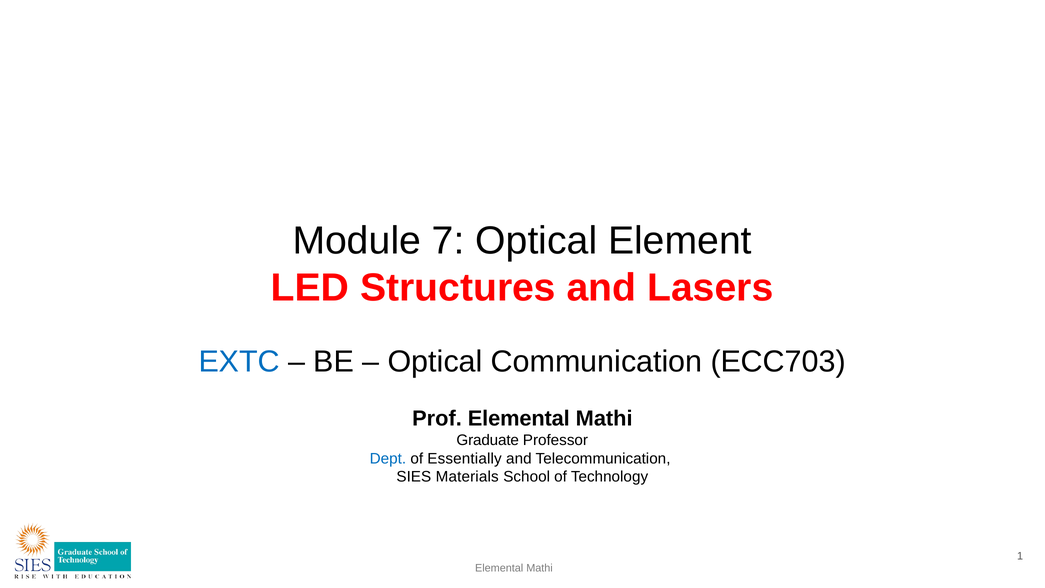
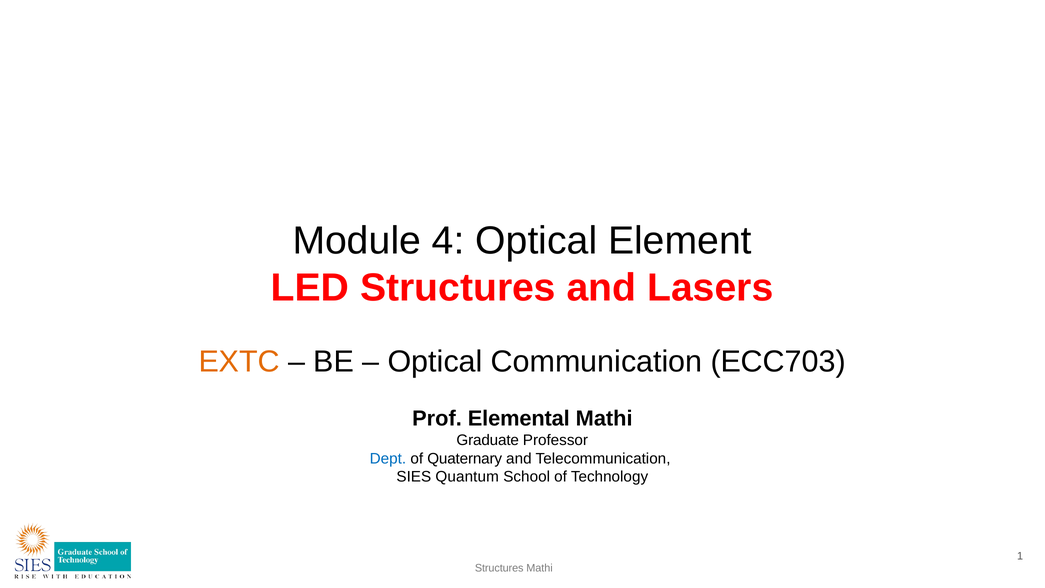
7: 7 -> 4 (448, 241)
EXTC colour: blue -> orange (239, 362)
Essentially: Essentially -> Quaternary (465, 458)
Materials: Materials -> Quantum (467, 477)
Elemental: Elemental -> Structures (499, 568)
